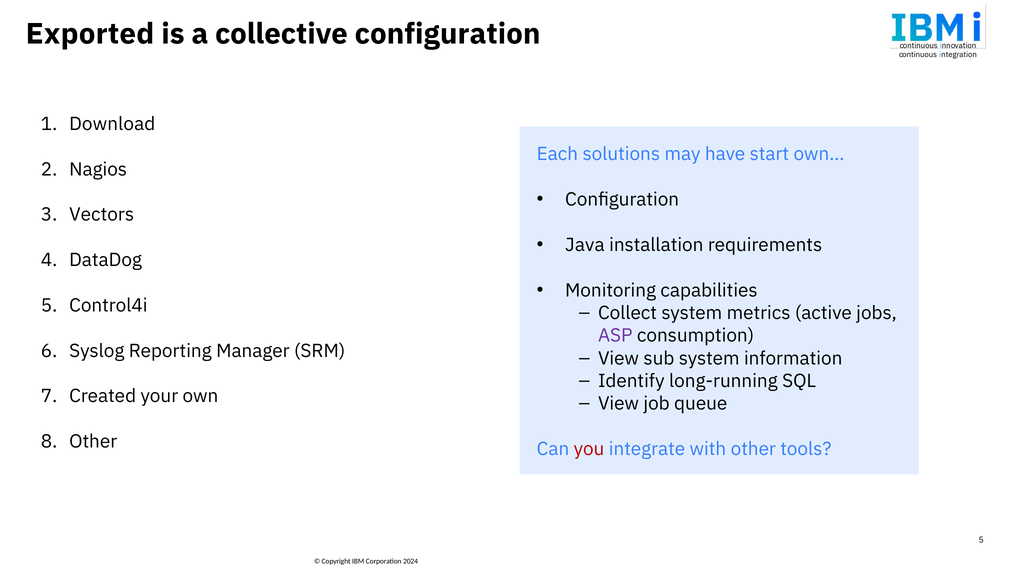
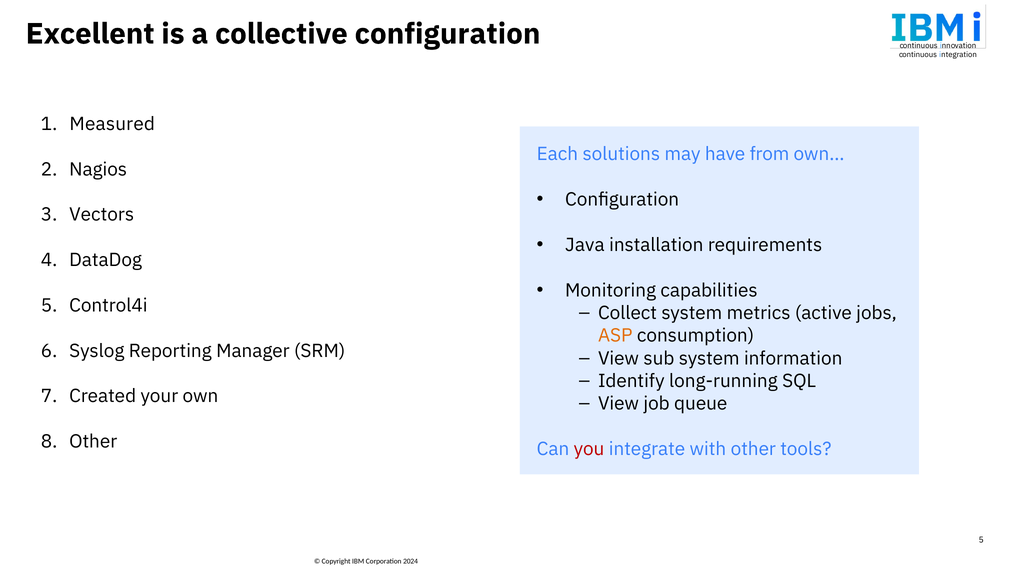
Exported: Exported -> Excellent (90, 34)
Download: Download -> Measured (112, 124)
start: start -> from (769, 154)
ASP colour: purple -> orange (615, 336)
